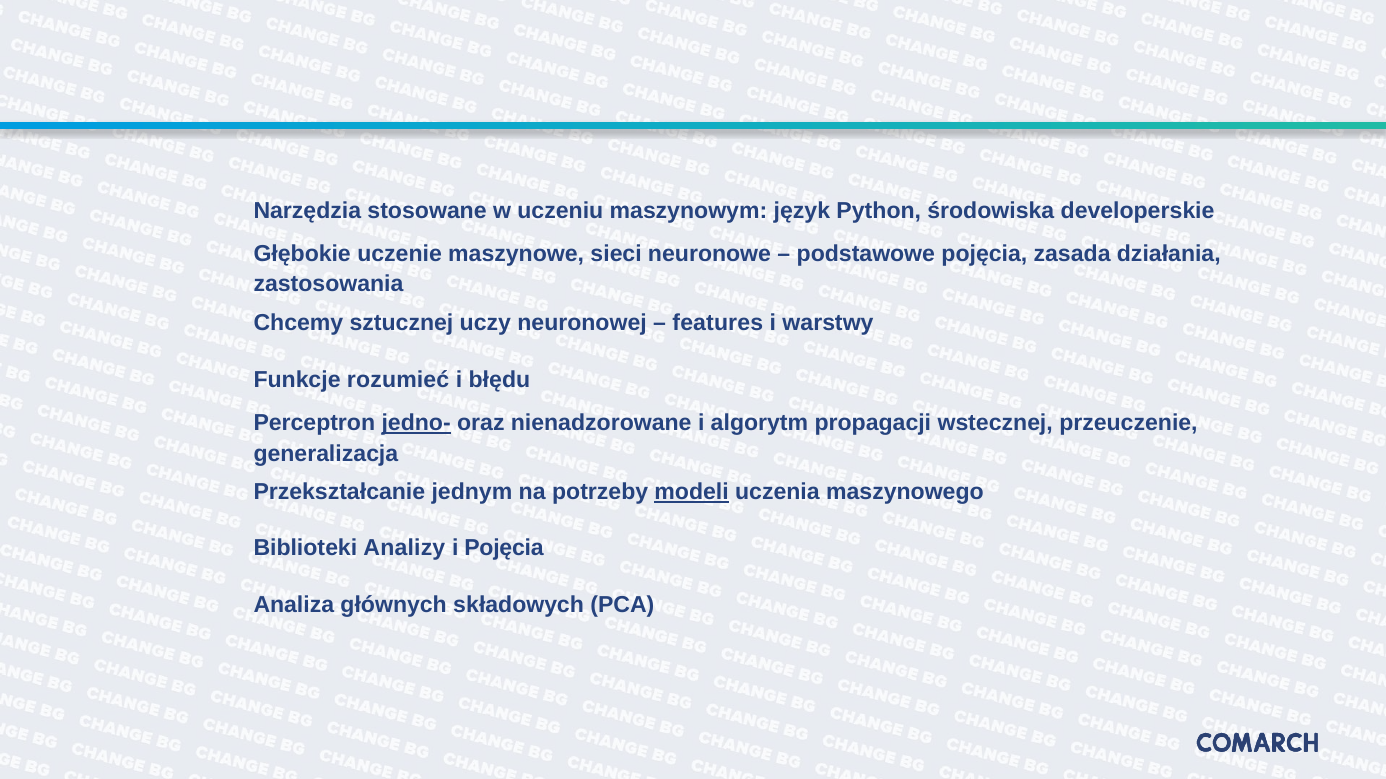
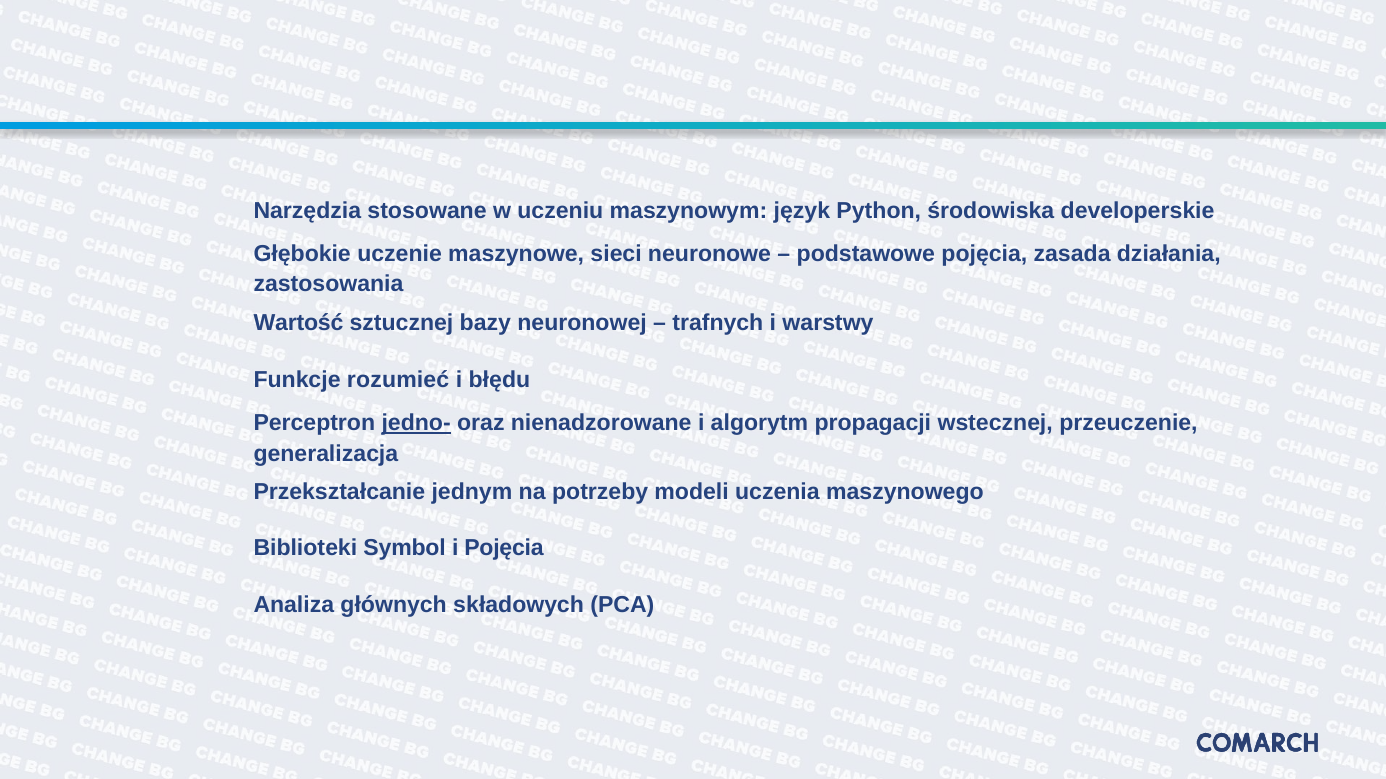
Chcemy: Chcemy -> Wartość (298, 324)
uczy: uczy -> bazy (485, 324)
features: features -> trafnych (718, 324)
modeli underline: present -> none (692, 492)
Analizy: Analizy -> Symbol (405, 549)
